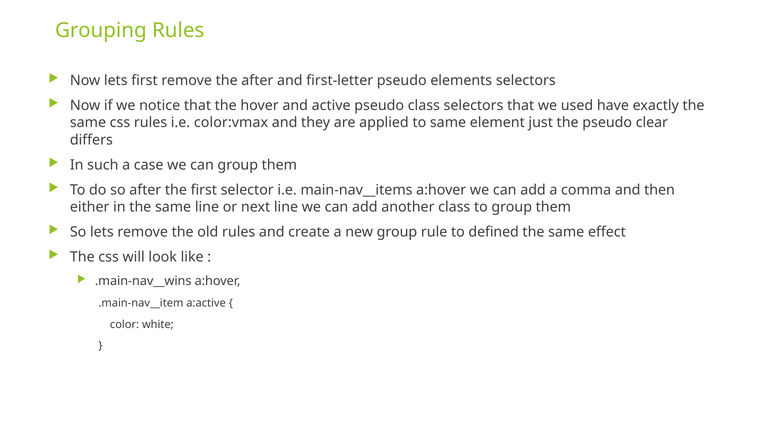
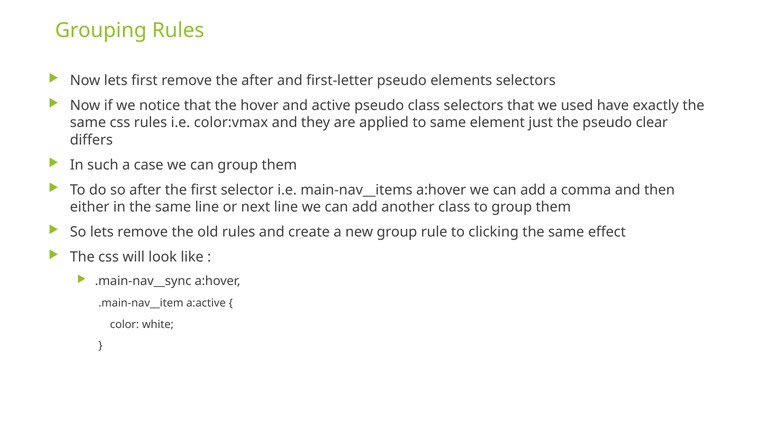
defined: defined -> clicking (494, 232)
.main-nav__wins: .main-nav__wins -> .main-nav__sync (143, 281)
